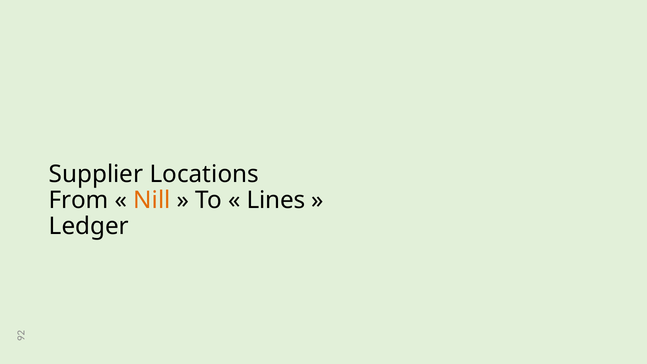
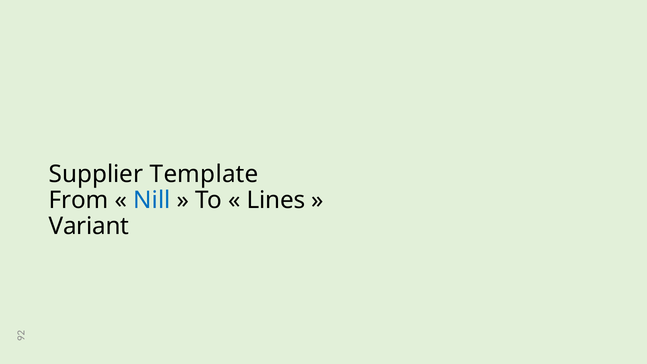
Locations: Locations -> Template (204, 174)
Nill colour: orange -> blue (152, 200)
Ledger: Ledger -> Variant (89, 226)
